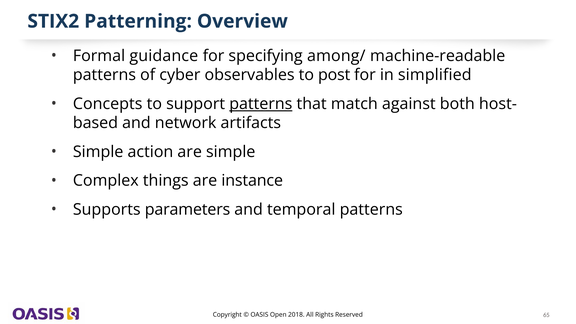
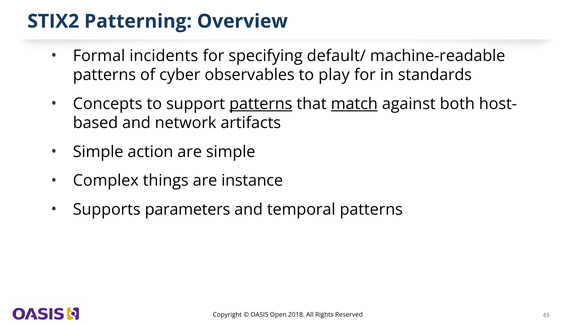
guidance: guidance -> incidents (164, 56)
among/: among/ -> default/ (336, 56)
post: post -> play (334, 75)
simplified: simplified -> standards (435, 75)
match underline: none -> present (354, 104)
